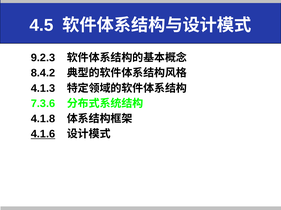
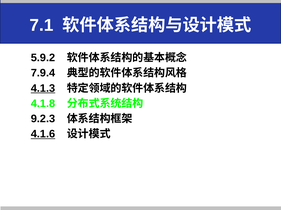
4.5: 4.5 -> 7.1 (41, 25)
9.2.3: 9.2.3 -> 5.9.2 (43, 58)
8.4.2: 8.4.2 -> 7.9.4 (43, 73)
4.1.3 underline: none -> present (43, 89)
7.3.6: 7.3.6 -> 4.1.8 (43, 104)
4.1.8: 4.1.8 -> 9.2.3 (43, 119)
